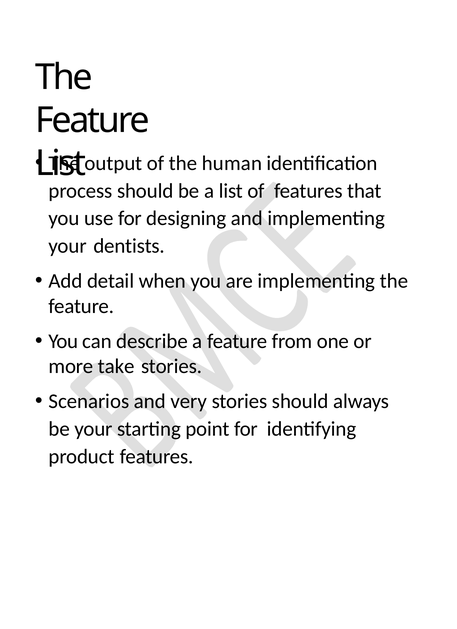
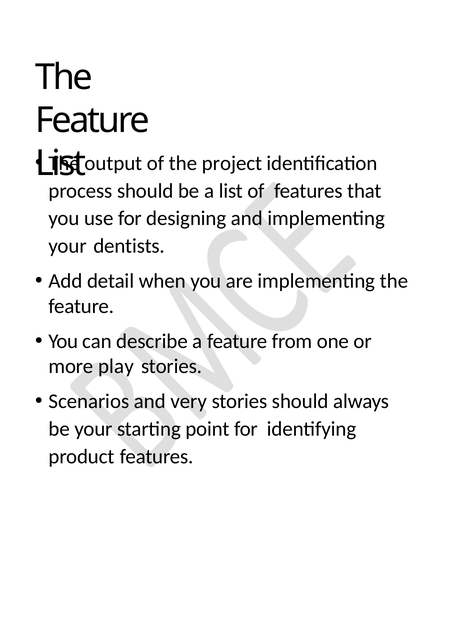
human: human -> project (232, 163)
take: take -> play (116, 366)
